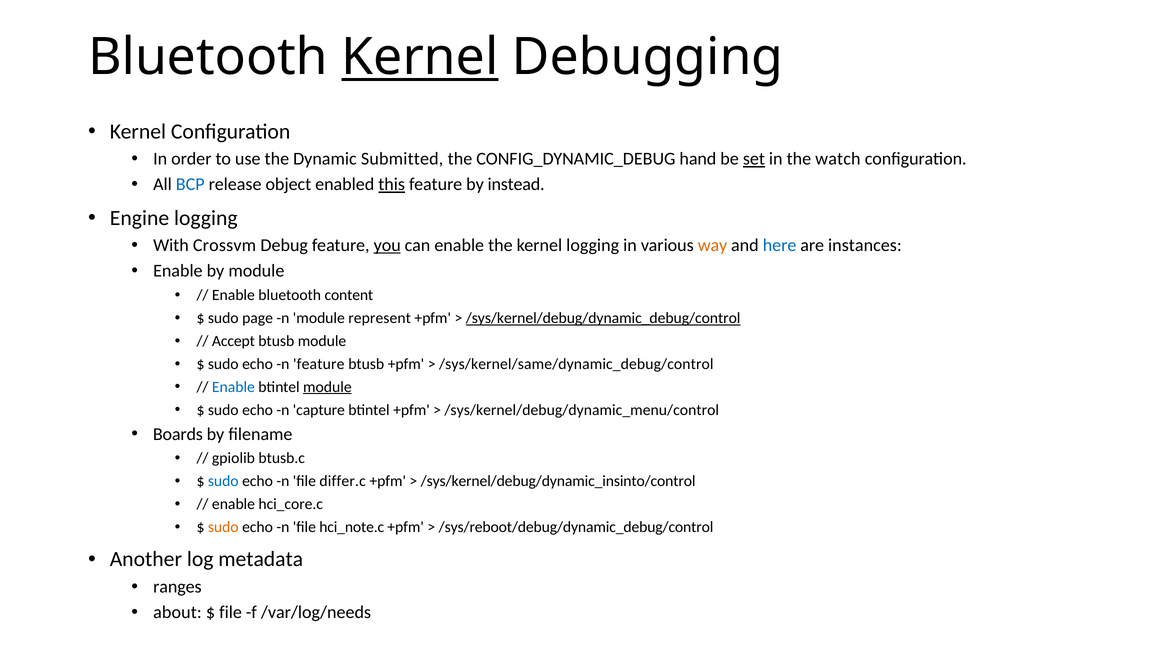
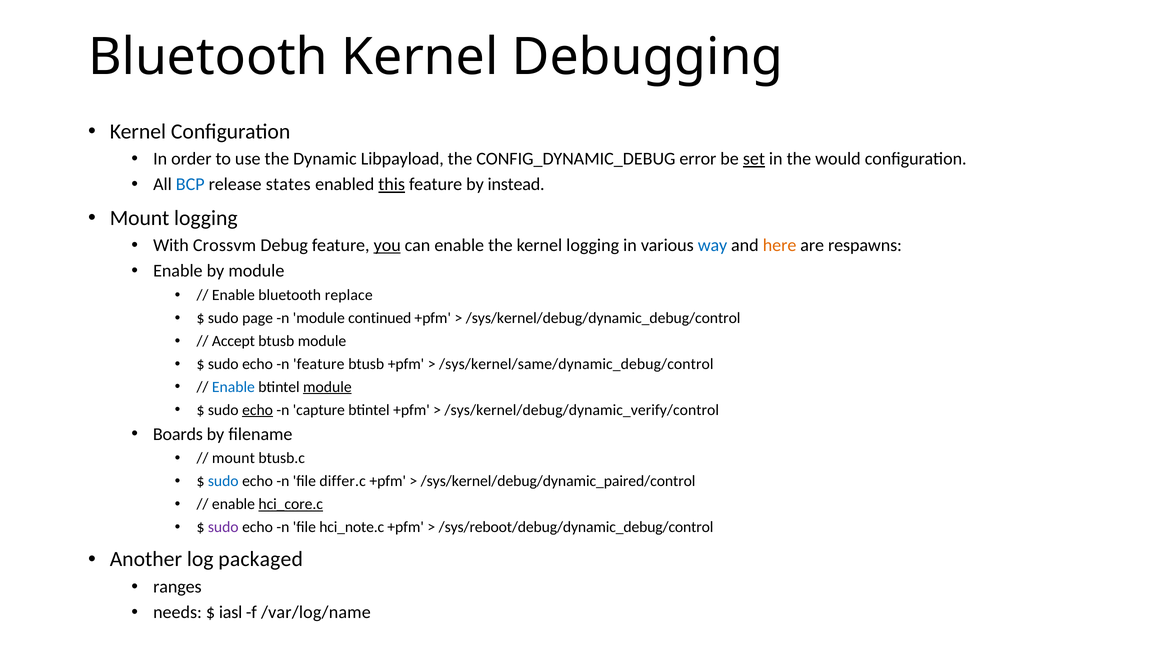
Kernel underline: present -> none (420, 57)
Submitted: Submitted -> Libpayload (402, 159)
hand: hand -> error (698, 159)
watch: watch -> would (838, 159)
object: object -> states (288, 185)
Engine: Engine -> Mount (140, 218)
way colour: orange -> blue (713, 246)
here colour: blue -> orange (780, 246)
instances: instances -> respawns (865, 246)
content: content -> replace (349, 295)
represent: represent -> continued (380, 318)
/sys/kernel/debug/dynamic_debug/control underline: present -> none (603, 318)
echo underline: none -> present (258, 410)
/sys/kernel/debug/dynamic_menu/control: /sys/kernel/debug/dynamic_menu/control -> /sys/kernel/debug/dynamic_verify/control (582, 410)
gpiolib: gpiolib -> mount (233, 458)
/sys/kernel/debug/dynamic_insinto/control: /sys/kernel/debug/dynamic_insinto/control -> /sys/kernel/debug/dynamic_paired/control (558, 481)
hci_core.c underline: none -> present (291, 504)
sudo colour: orange -> purple (223, 527)
metadata: metadata -> packaged (261, 559)
about: about -> needs (178, 613)
file: file -> iasl (231, 613)
/var/log/needs: /var/log/needs -> /var/log/name (316, 613)
